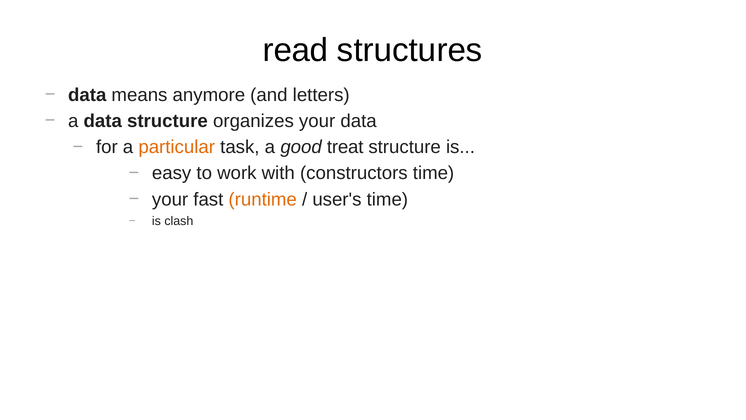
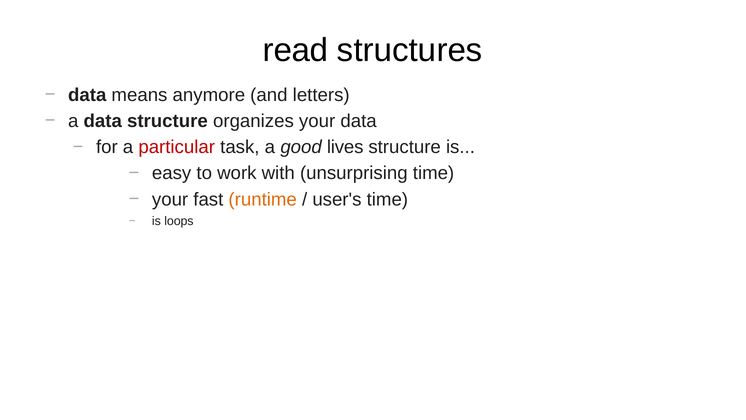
particular colour: orange -> red (177, 147)
treat: treat -> lives (345, 147)
constructors: constructors -> unsurprising (354, 173)
clash: clash -> loops (179, 221)
